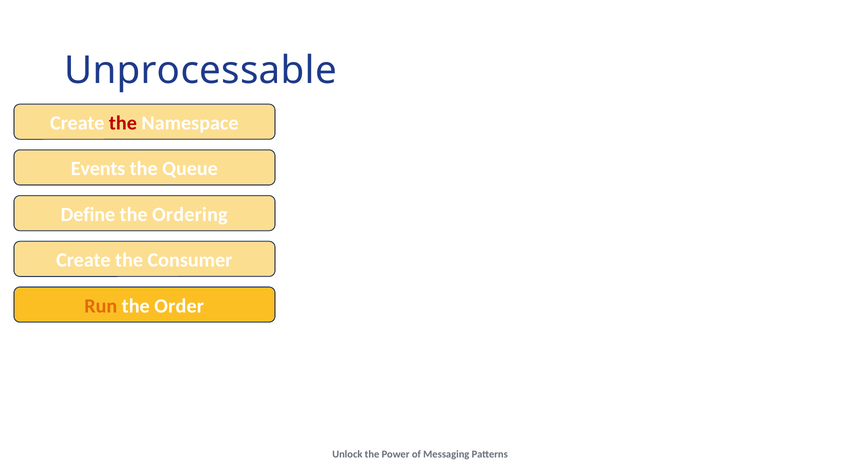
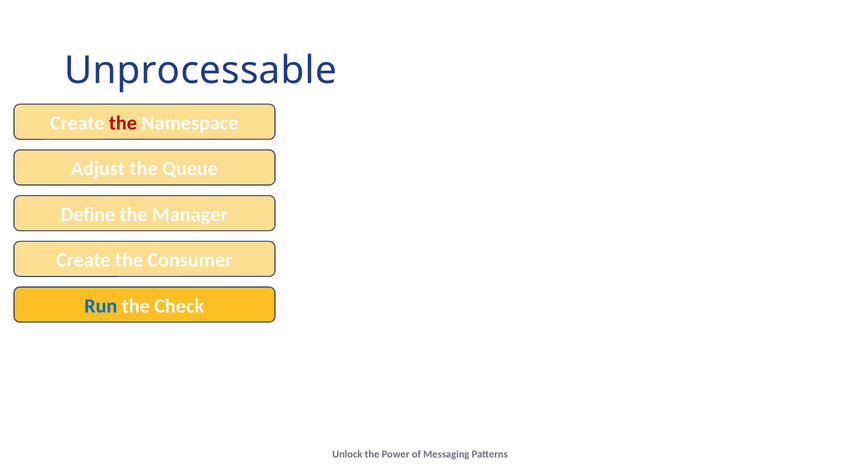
Events: Events -> Adjust (98, 169)
Ordering: Ordering -> Manager (190, 215)
Run colour: orange -> blue (101, 306)
Order: Order -> Check (179, 306)
